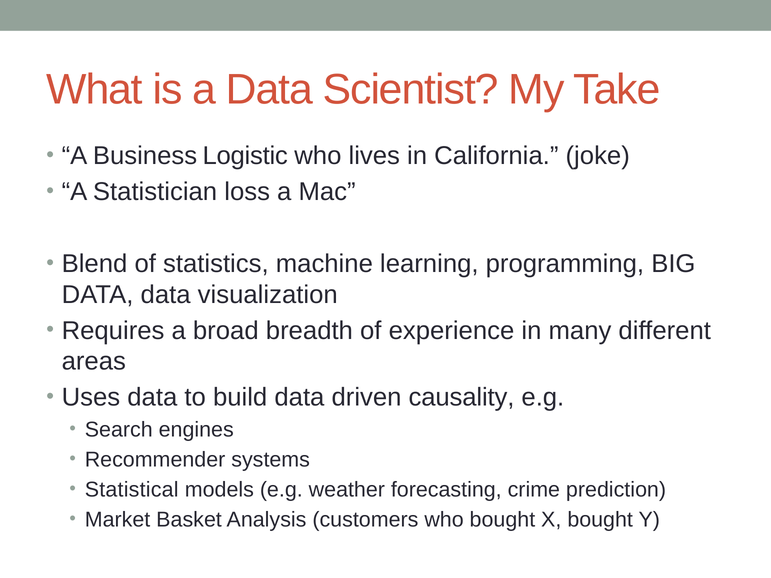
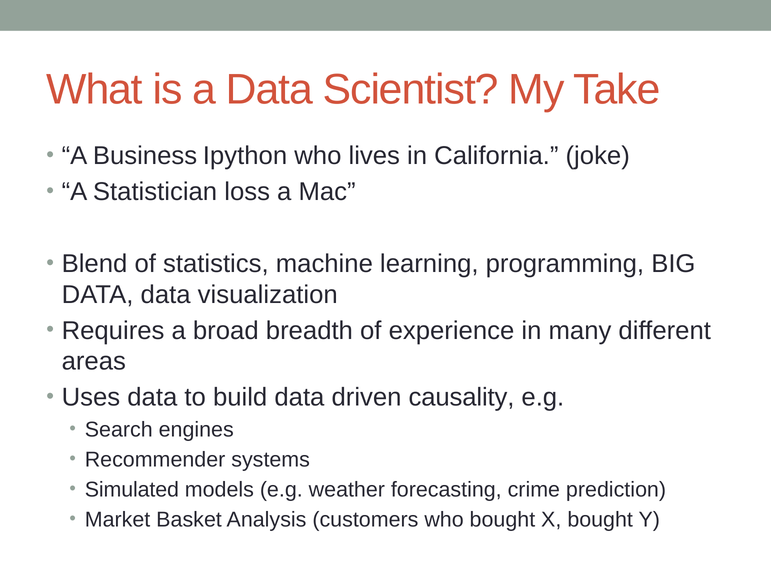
Logistic: Logistic -> Ipython (245, 156)
Statistical: Statistical -> Simulated (132, 490)
